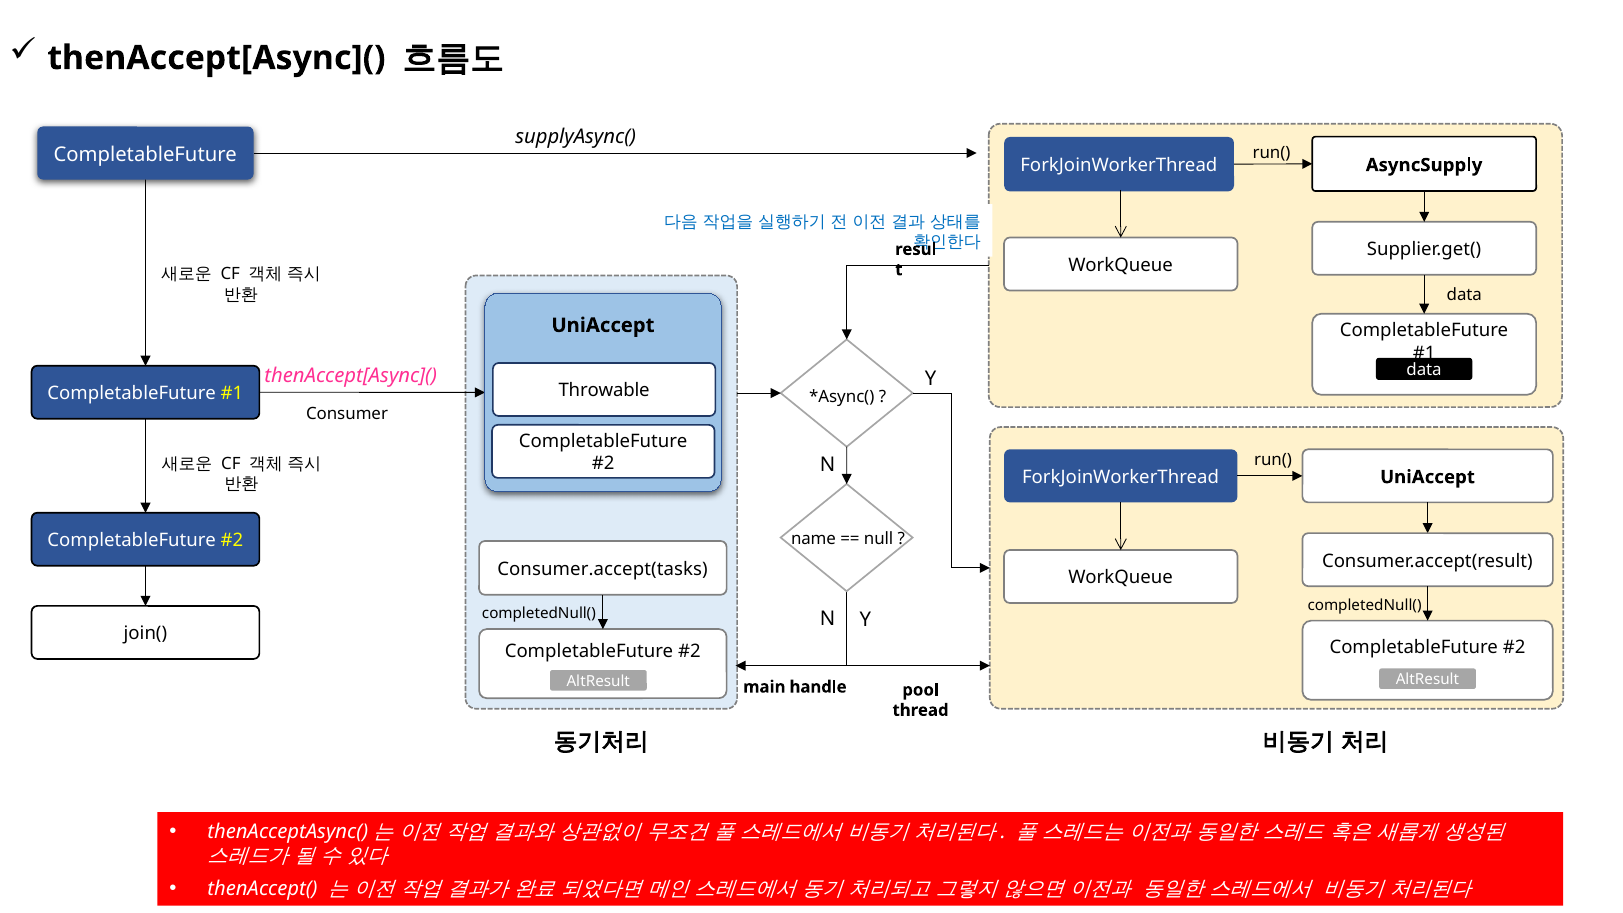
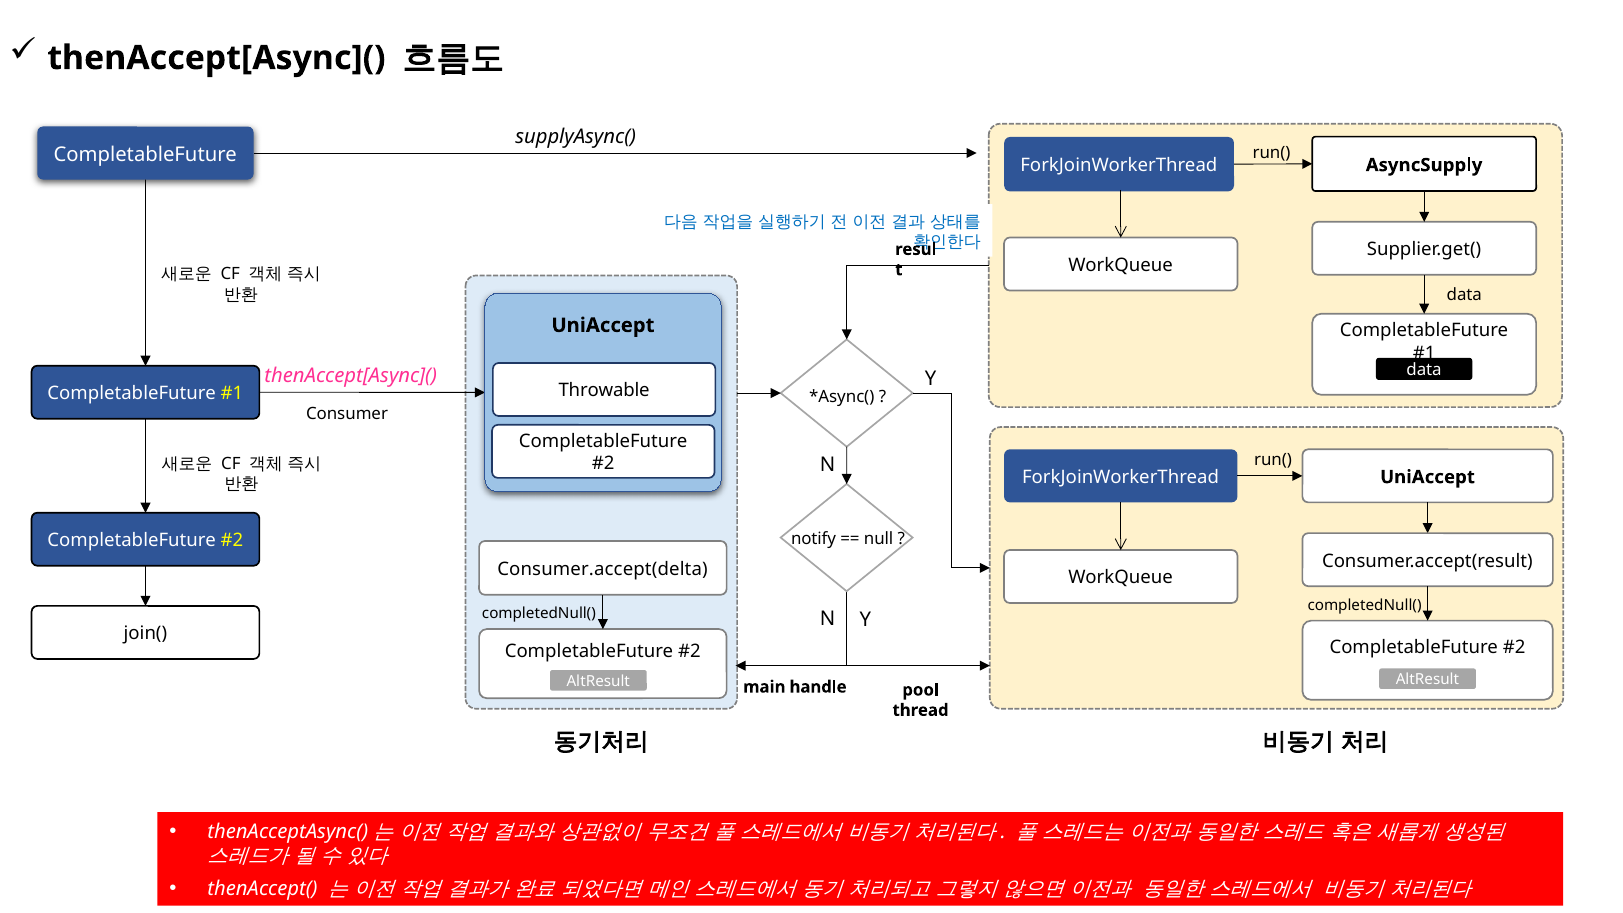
name: name -> notify (814, 538)
Consumer.accept(tasks: Consumer.accept(tasks -> Consumer.accept(delta (603, 569)
